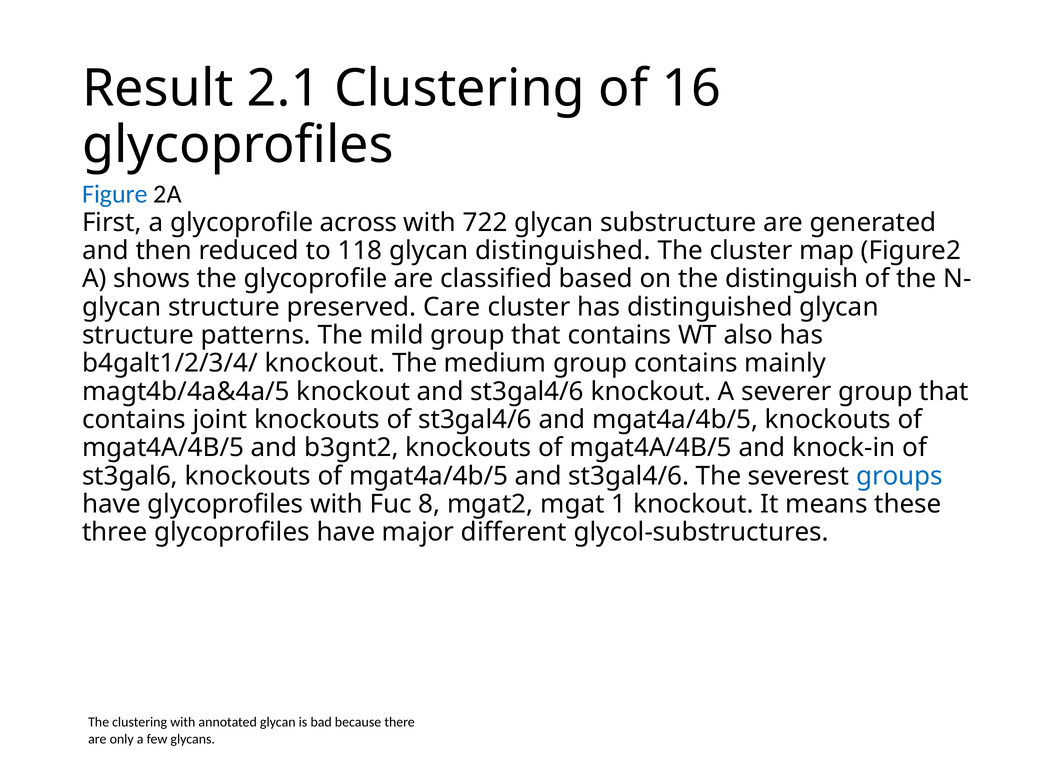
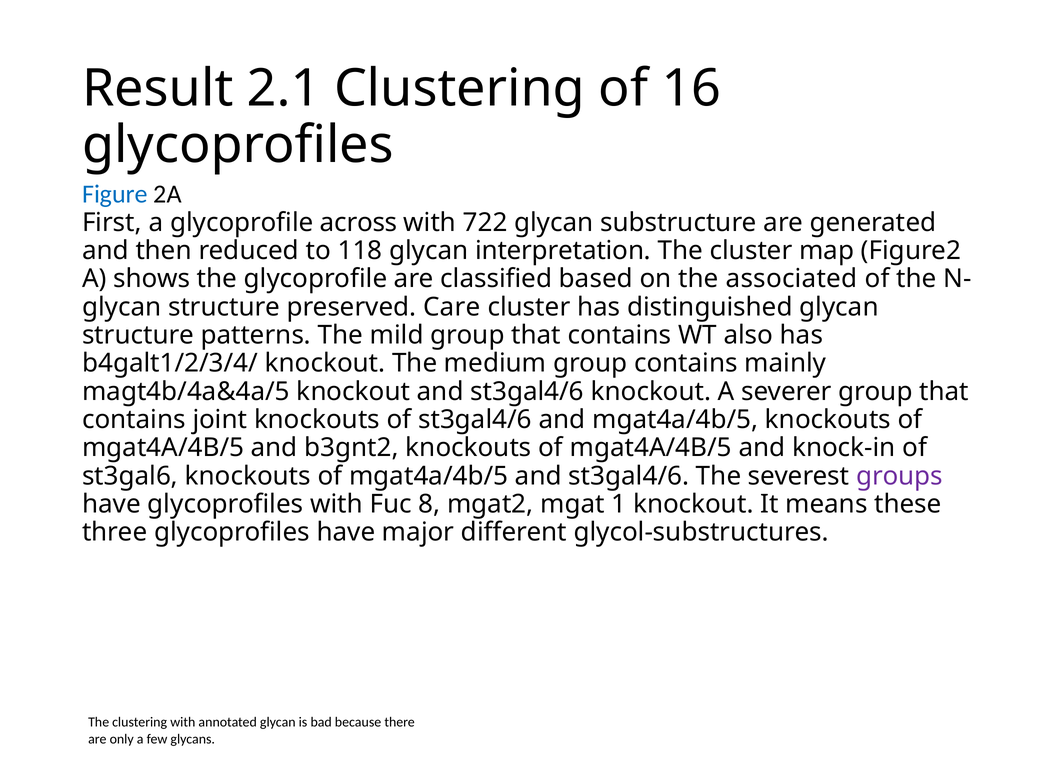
glycan distinguished: distinguished -> interpretation (563, 251)
distinguish: distinguish -> associated (792, 279)
groups colour: blue -> purple (899, 476)
